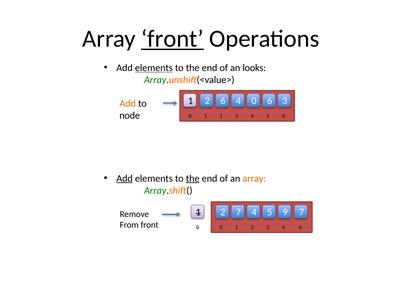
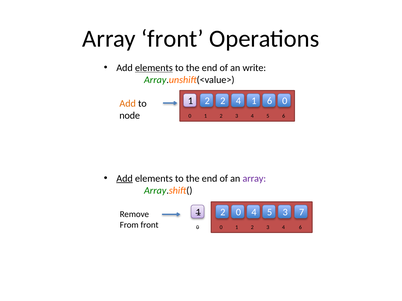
front underline: present -> none (172, 39)
looks: looks -> write (254, 68)
2 6: 6 -> 2 (223, 101)
4 0: 0 -> 1 (254, 101)
1 3: 3 -> 0 (285, 101)
the underline: present -> none (193, 179)
array colour: orange -> purple (254, 179)
2 7: 7 -> 0 (238, 213)
5 9: 9 -> 3 (285, 213)
